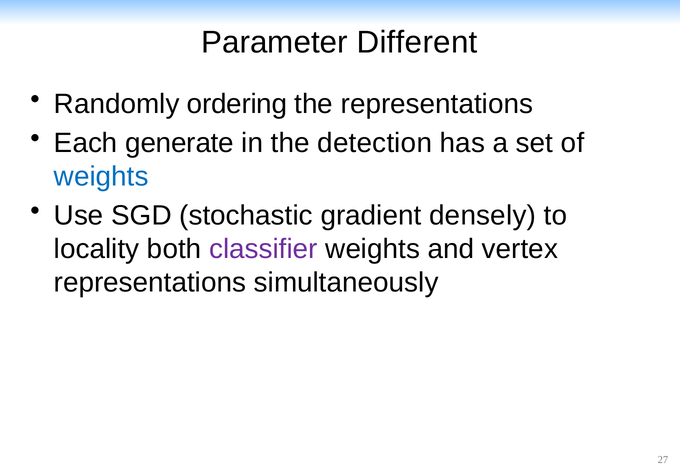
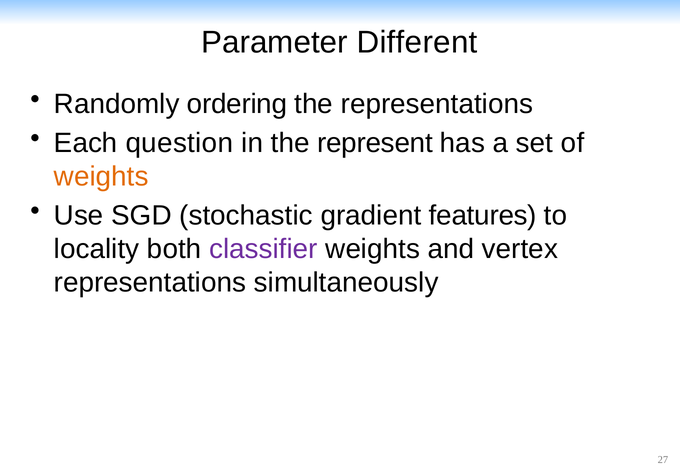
generate: generate -> question (179, 143)
detection: detection -> represent (375, 143)
weights colour: blue -> orange (101, 177)
densely: densely -> features (483, 216)
